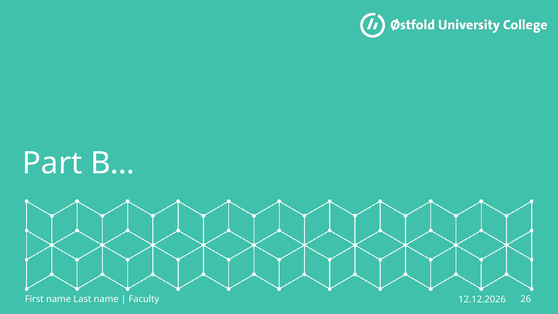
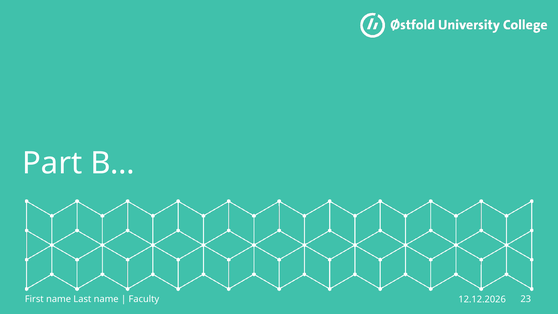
26: 26 -> 23 (526, 299)
